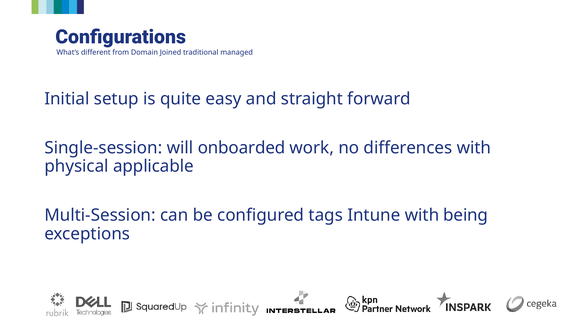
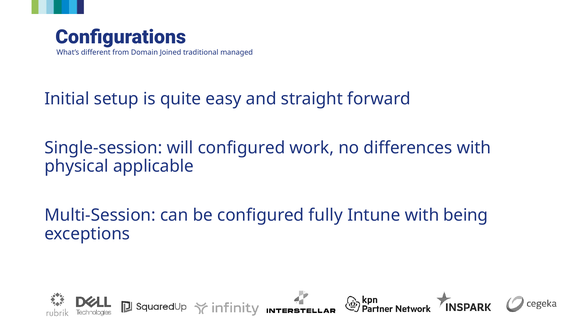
will onboarded: onboarded -> configured (241, 148)
tags: tags -> fully (326, 215)
